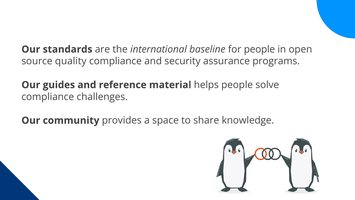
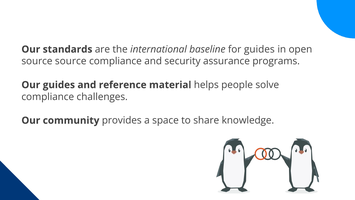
for people: people -> guides (259, 49)
source quality: quality -> source (71, 61)
